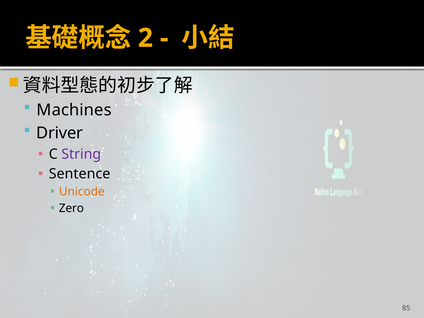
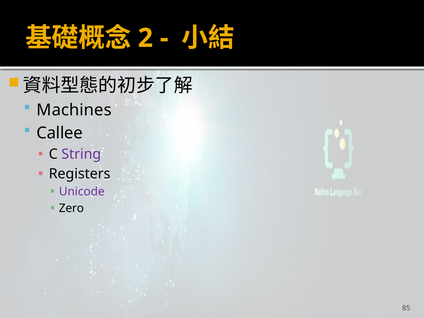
Driver: Driver -> Callee (60, 133)
Sentence: Sentence -> Registers (80, 174)
Unicode colour: orange -> purple (82, 192)
